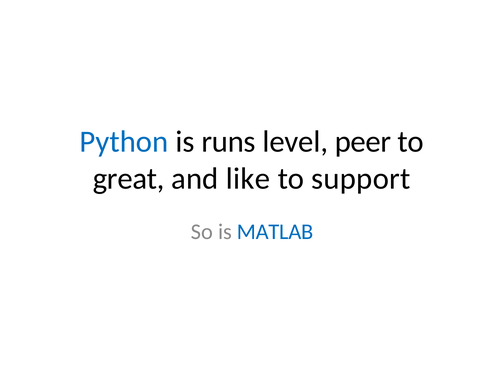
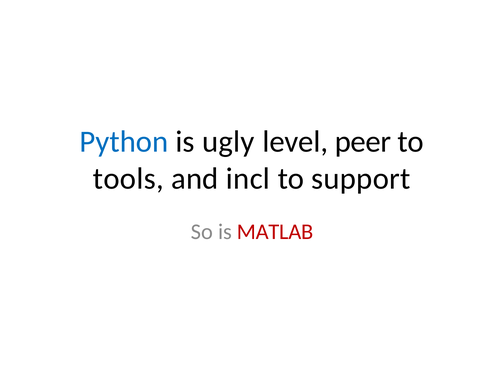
runs: runs -> ugly (228, 142)
great: great -> tools (128, 179)
like: like -> incl (248, 179)
MATLAB colour: blue -> red (275, 232)
